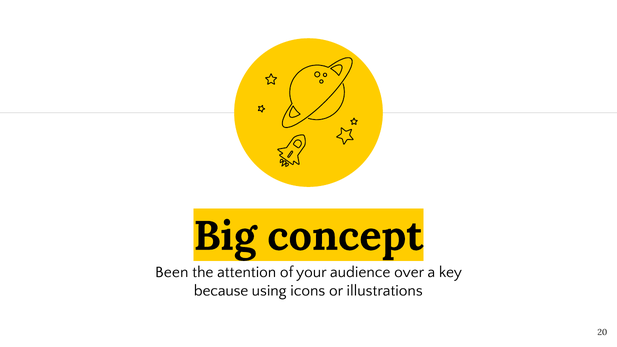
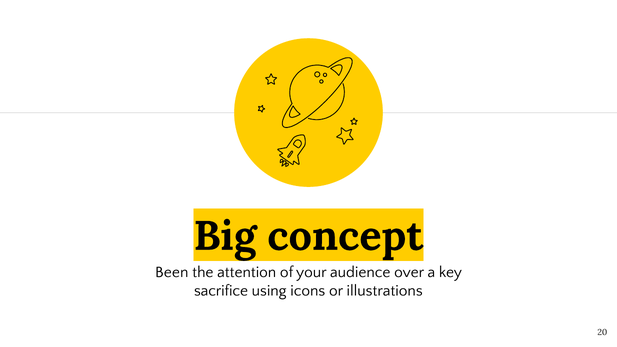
because: because -> sacrifice (221, 291)
